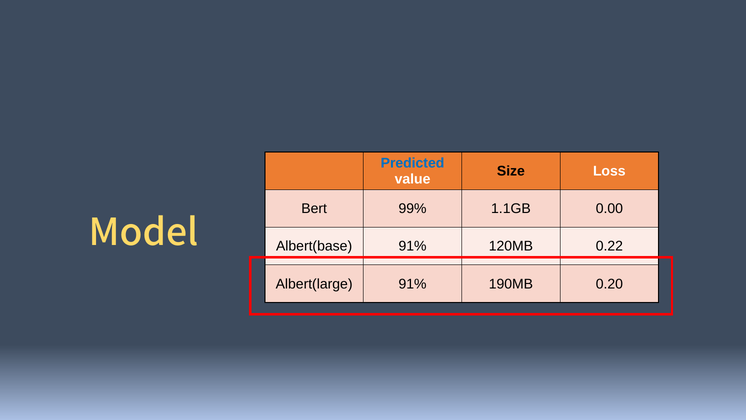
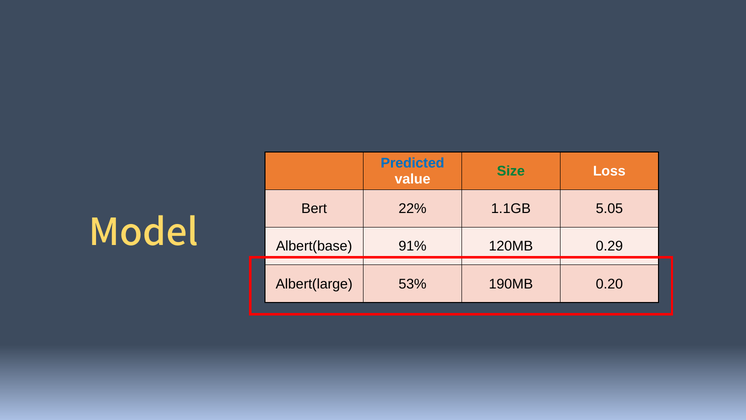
Size colour: black -> green (511, 171)
99%: 99% -> 22% (413, 208)
0.00: 0.00 -> 5.05 (609, 208)
0.22: 0.22 -> 0.29 (609, 246)
Albert(large 91%: 91% -> 53% (413, 284)
